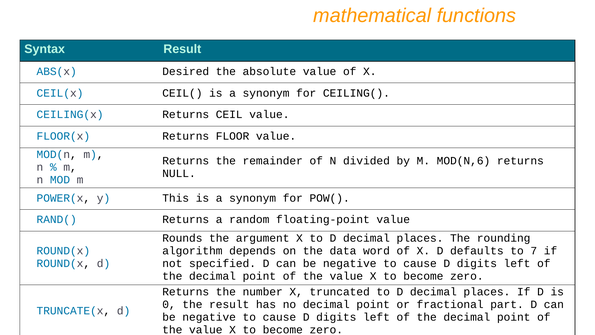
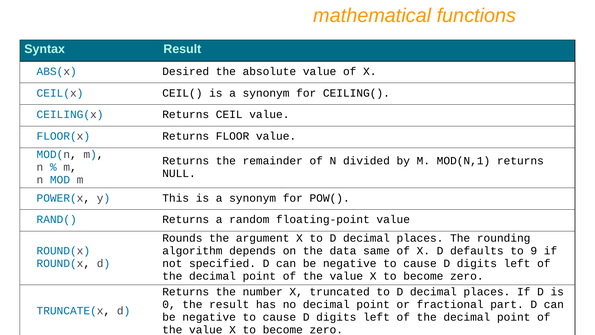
MOD(N,6: MOD(N,6 -> MOD(N,1 (463, 161)
word: word -> same (376, 251)
7: 7 -> 9 (534, 251)
